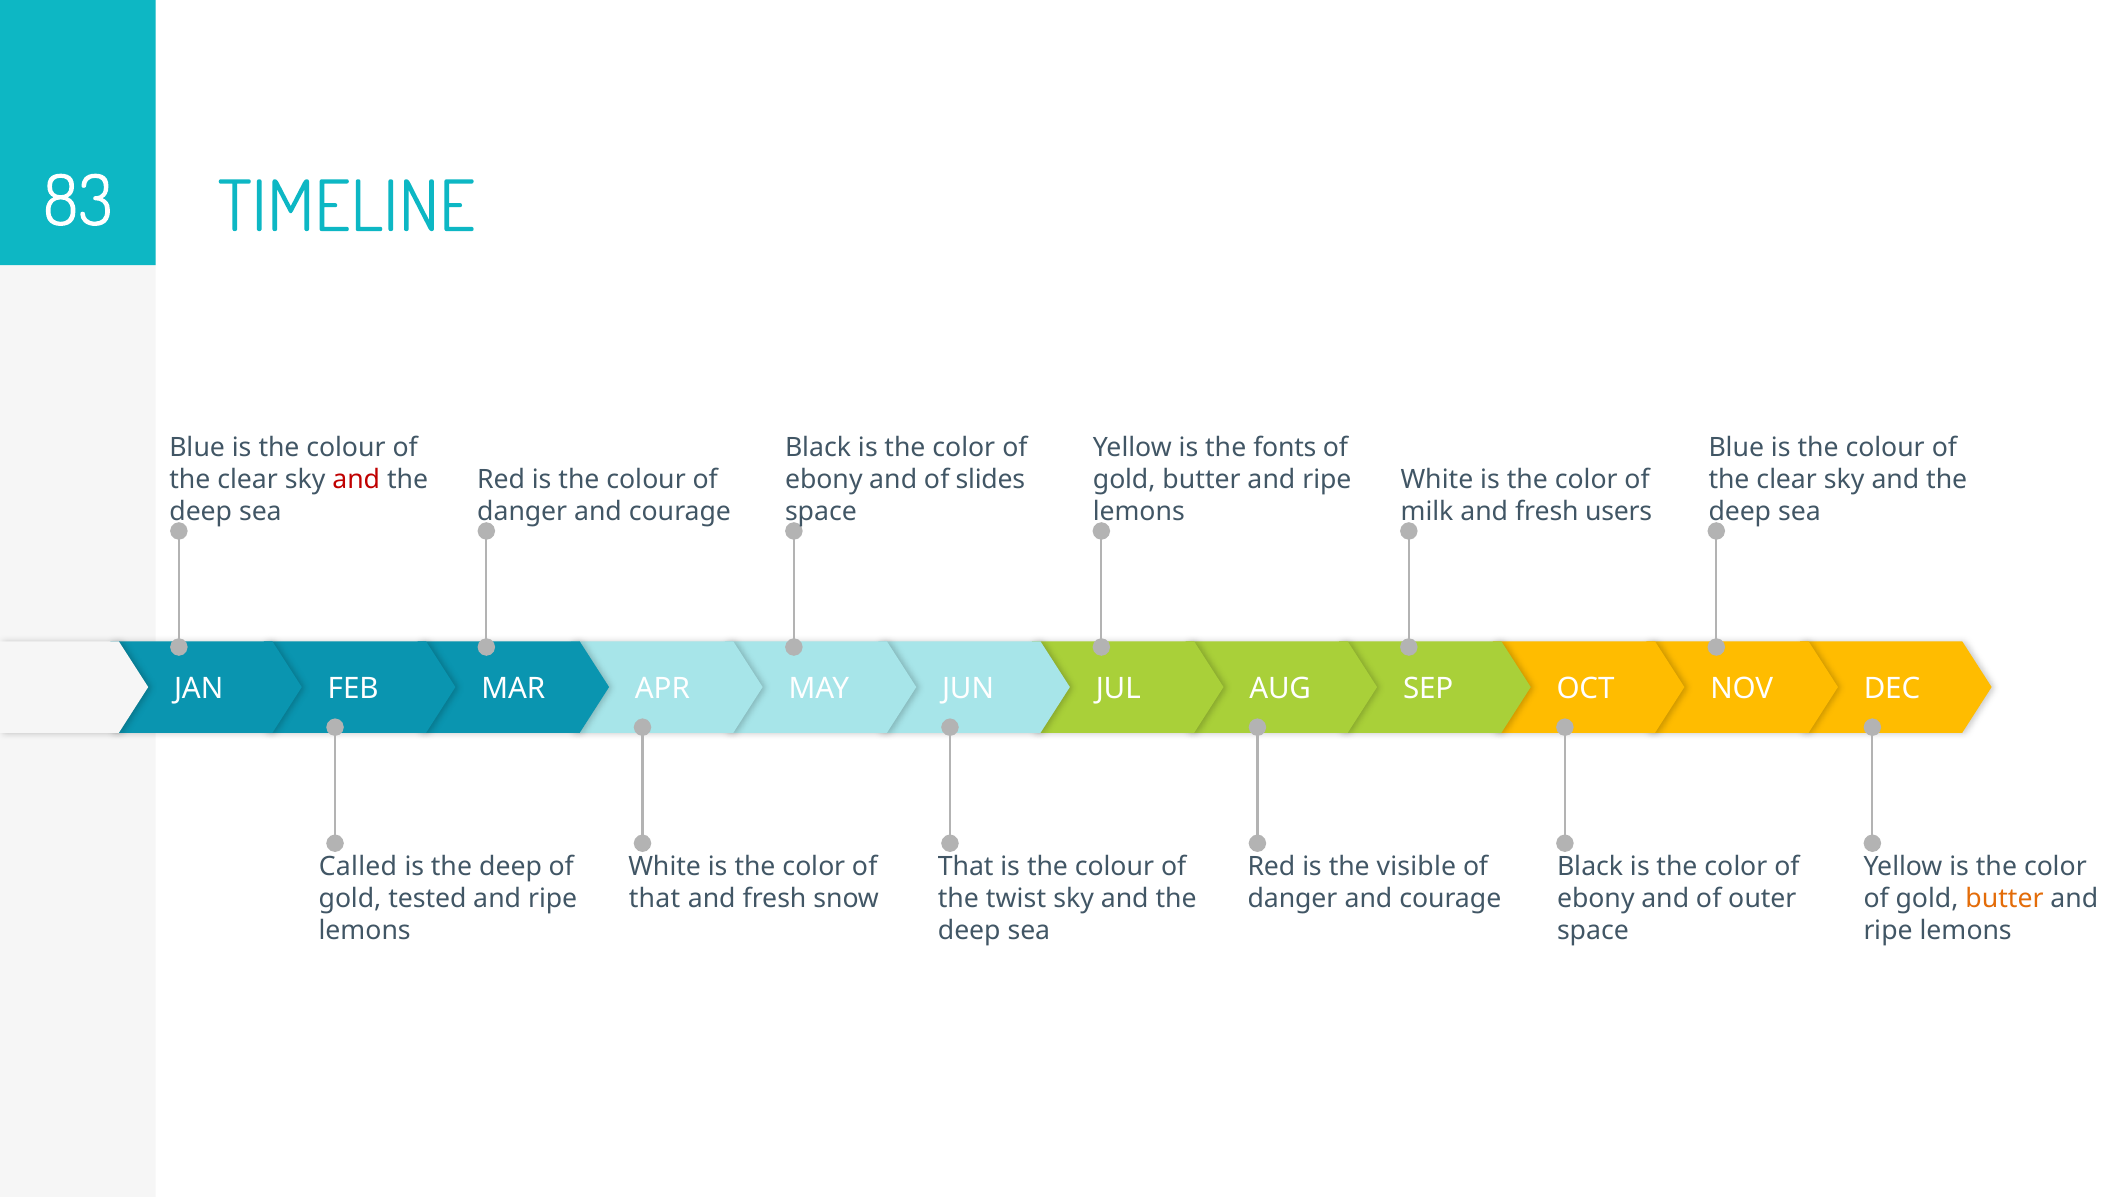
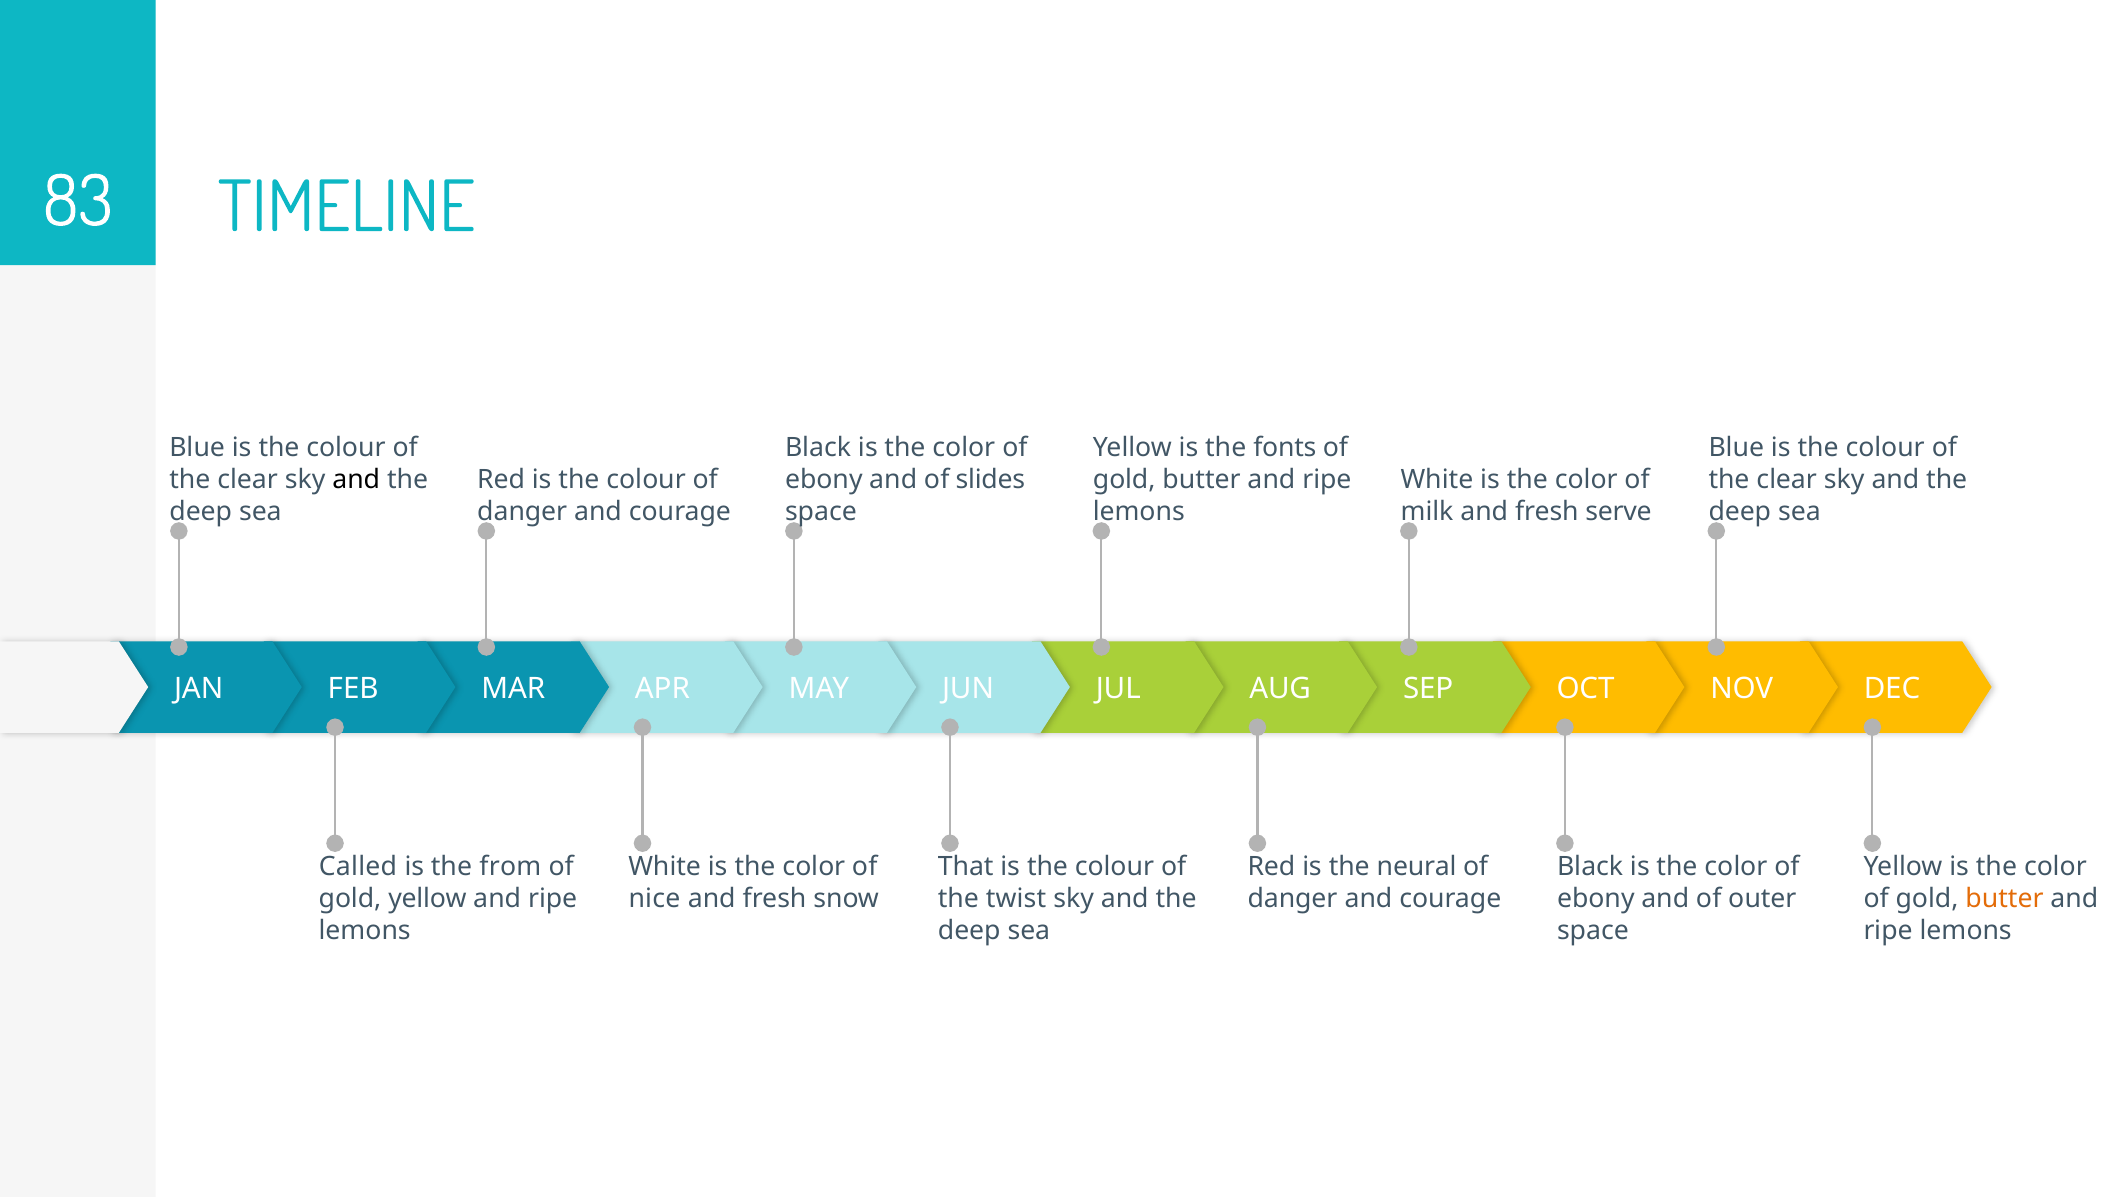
and colour: red -> black (356, 480)
users: users -> serve (1619, 512)
is the deep: deep -> from (510, 867)
visible: visible -> neural (1417, 867)
gold tested: tested -> yellow (427, 899)
that: that -> nice (654, 899)
